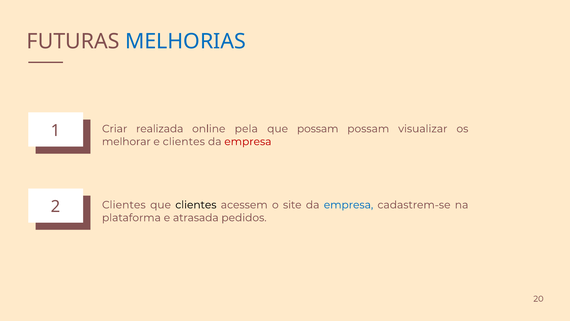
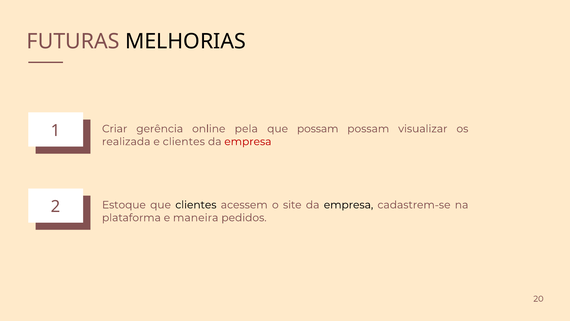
MELHORIAS colour: blue -> black (185, 41)
realizada: realizada -> gerência (160, 129)
melhorar: melhorar -> realizada (126, 141)
2 Clientes: Clientes -> Estoque (124, 205)
empresa colour: blue -> black (348, 205)
atrasada: atrasada -> maneira (196, 217)
